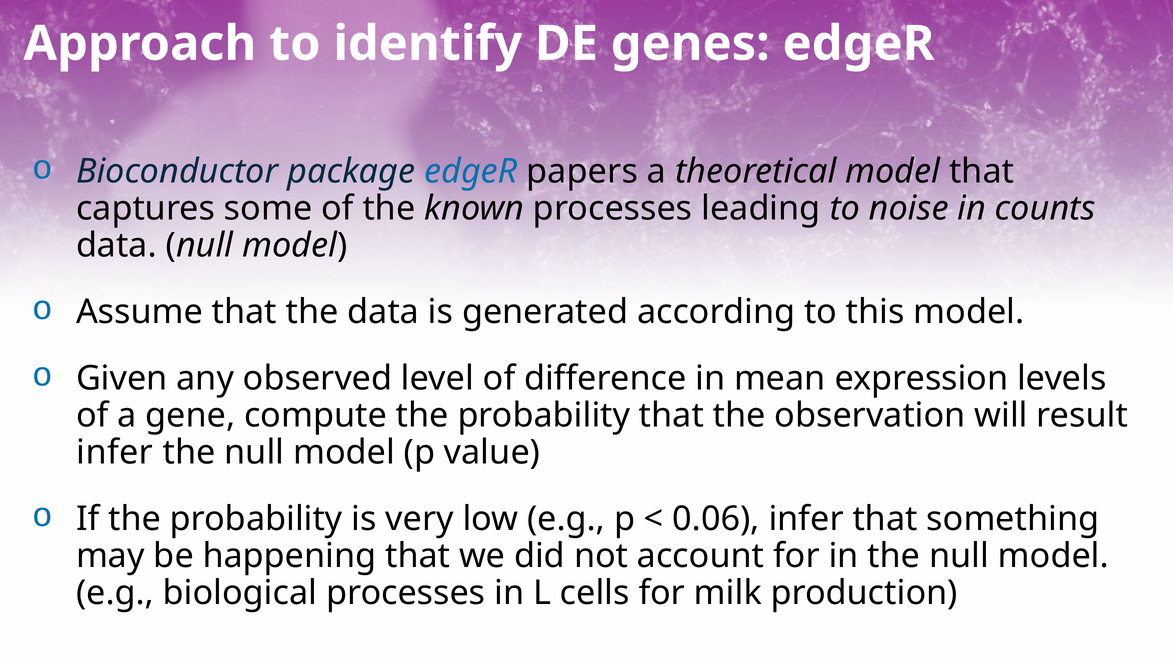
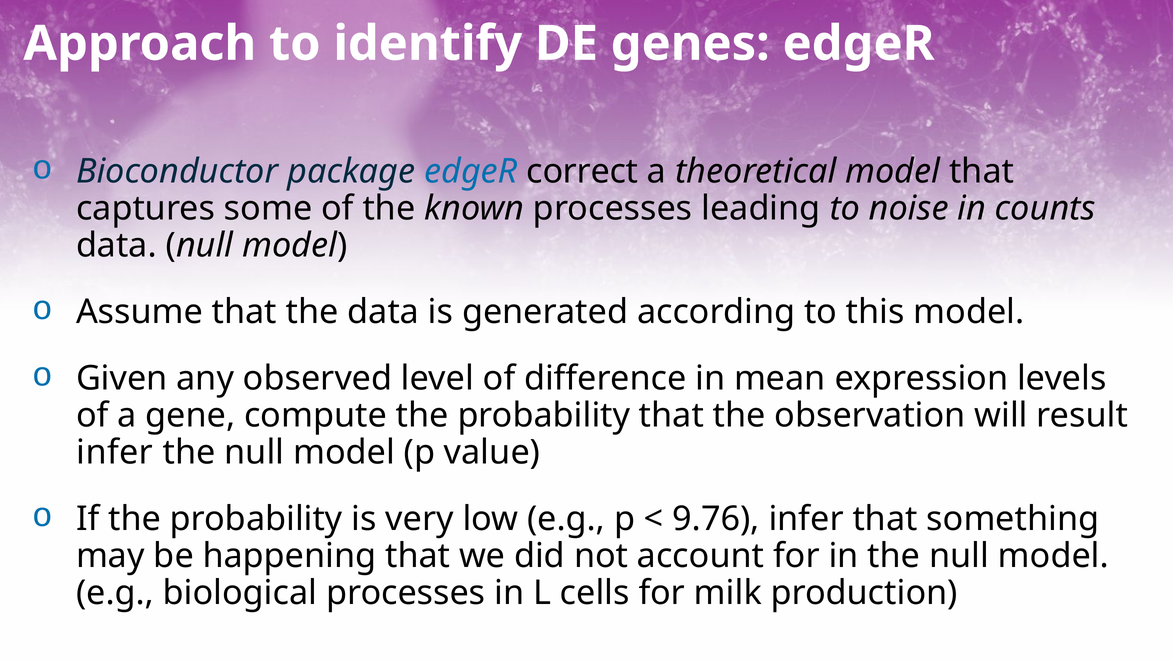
papers: papers -> correct (582, 172)
0.06: 0.06 -> 9.76 (716, 519)
